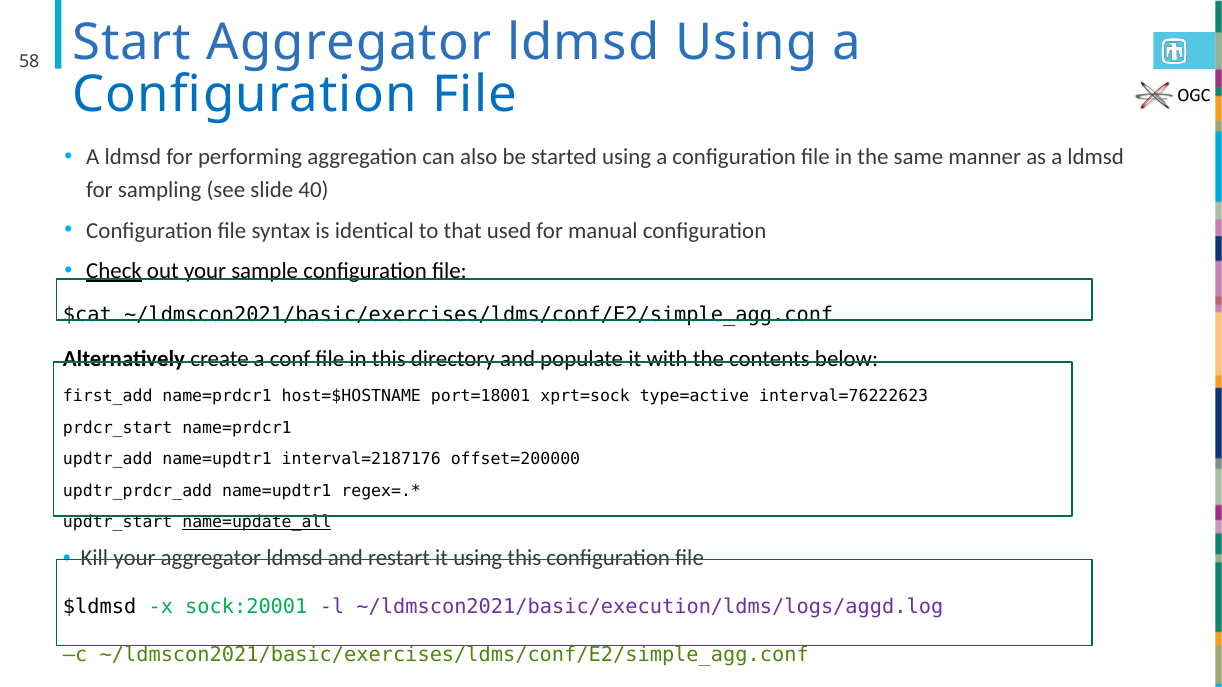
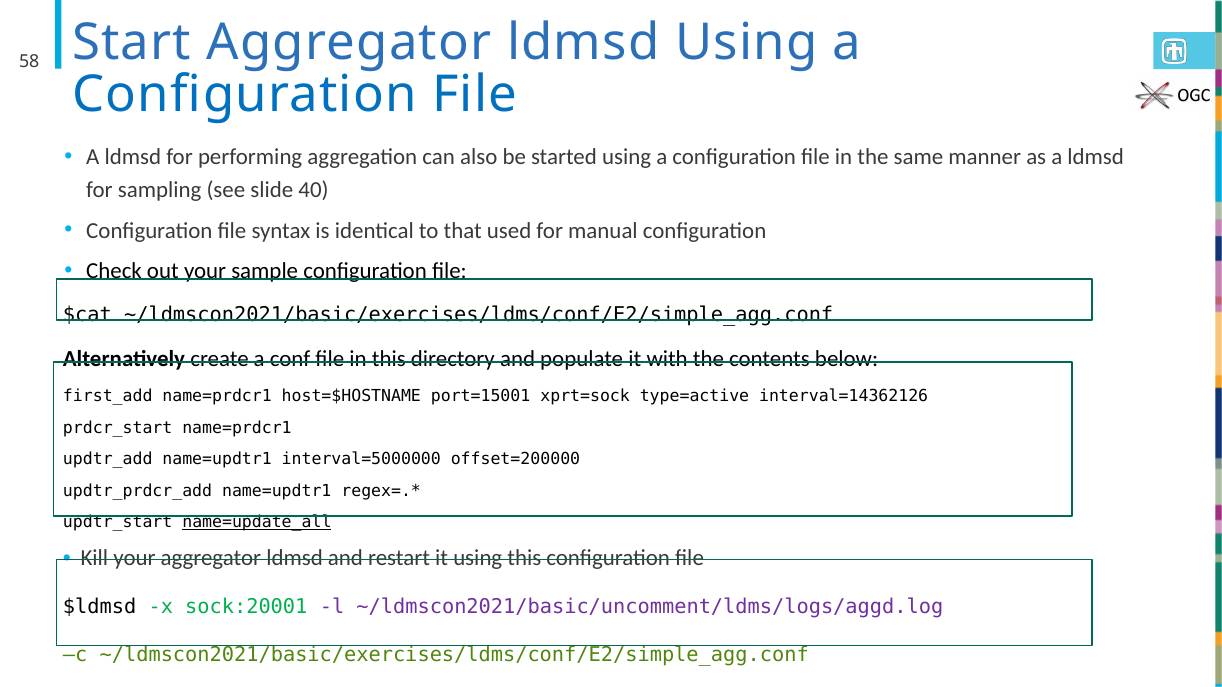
Check underline: present -> none (114, 271)
port=18001: port=18001 -> port=15001 (481, 396)
interval=76222623: interval=76222623 -> interval=14362126 (844, 396)
interval=2187176: interval=2187176 -> interval=5000000 (361, 459)
~/ldmscon2021/basic/execution/ldms/logs/aggd.log: ~/ldmscon2021/basic/execution/ldms/logs/aggd.log -> ~/ldmscon2021/basic/uncomment/ldms/logs/aggd.log (650, 608)
